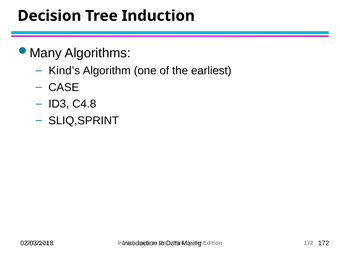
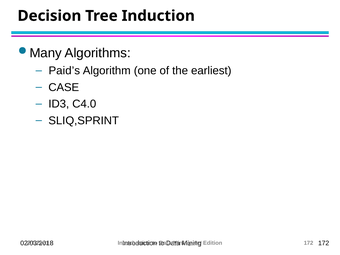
Kind’s: Kind’s -> Paid’s (64, 71)
C4.8: C4.8 -> C4.0 (84, 104)
